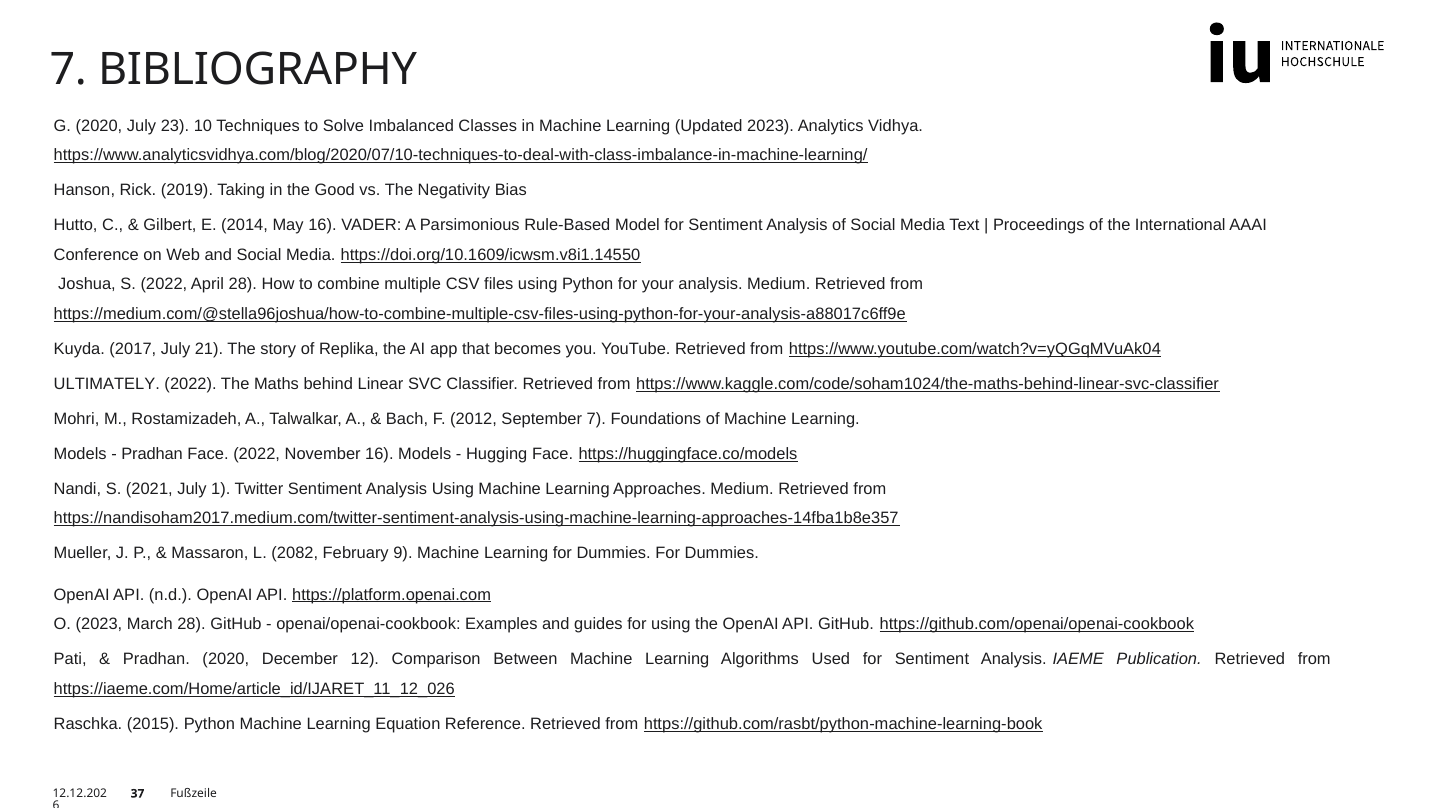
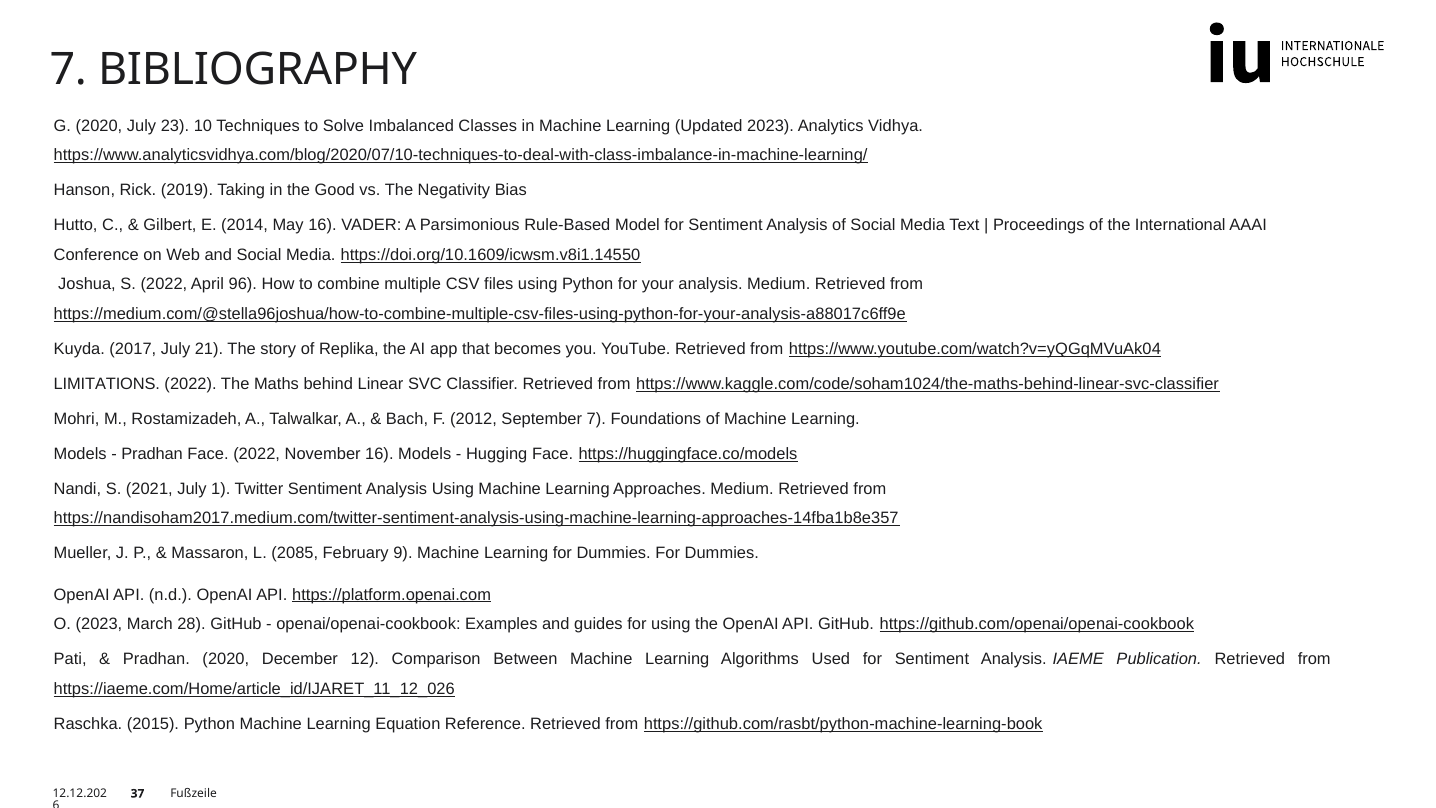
April 28: 28 -> 96 (243, 284)
ULTIMATELY: ULTIMATELY -> LIMITATIONS (107, 384)
2082: 2082 -> 2085 (295, 553)
